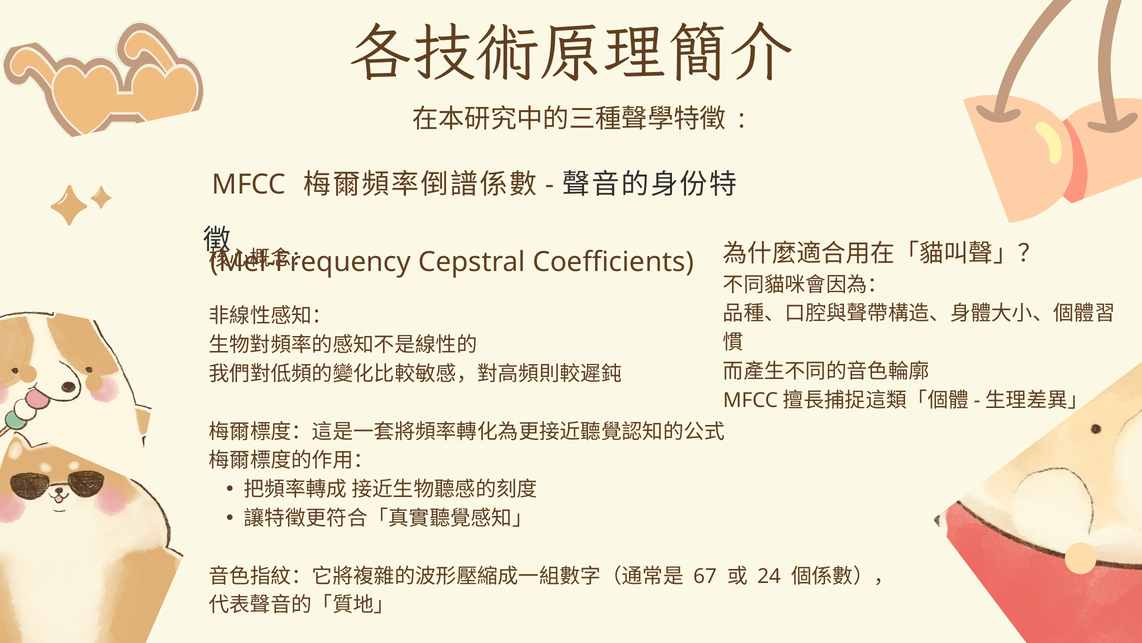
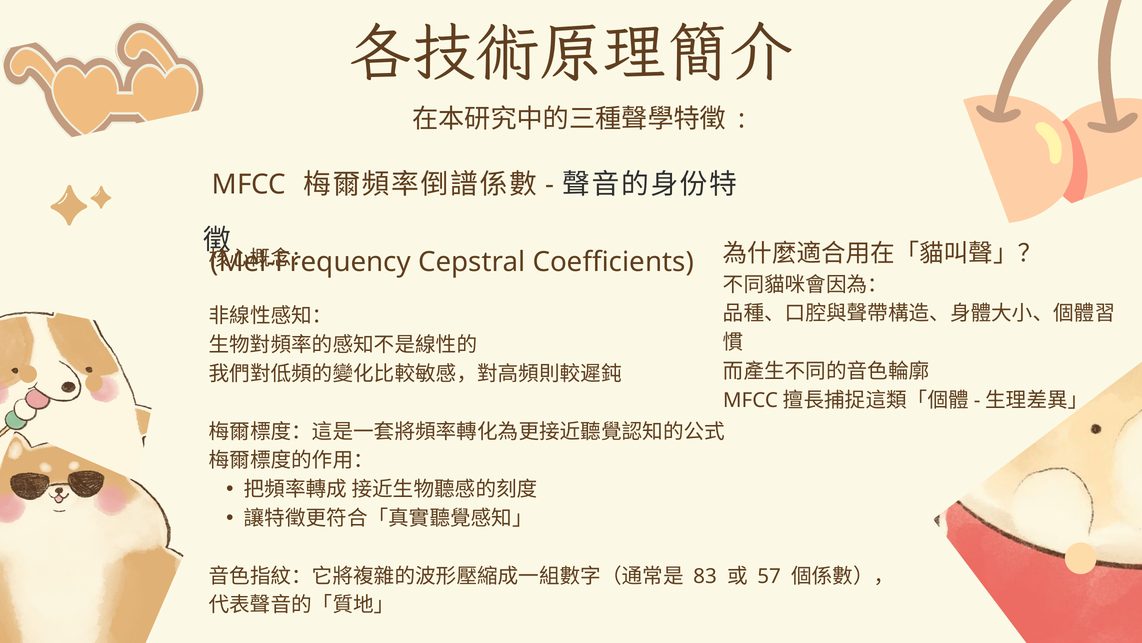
67: 67 -> 83 (705, 576)
24: 24 -> 57 (769, 576)
